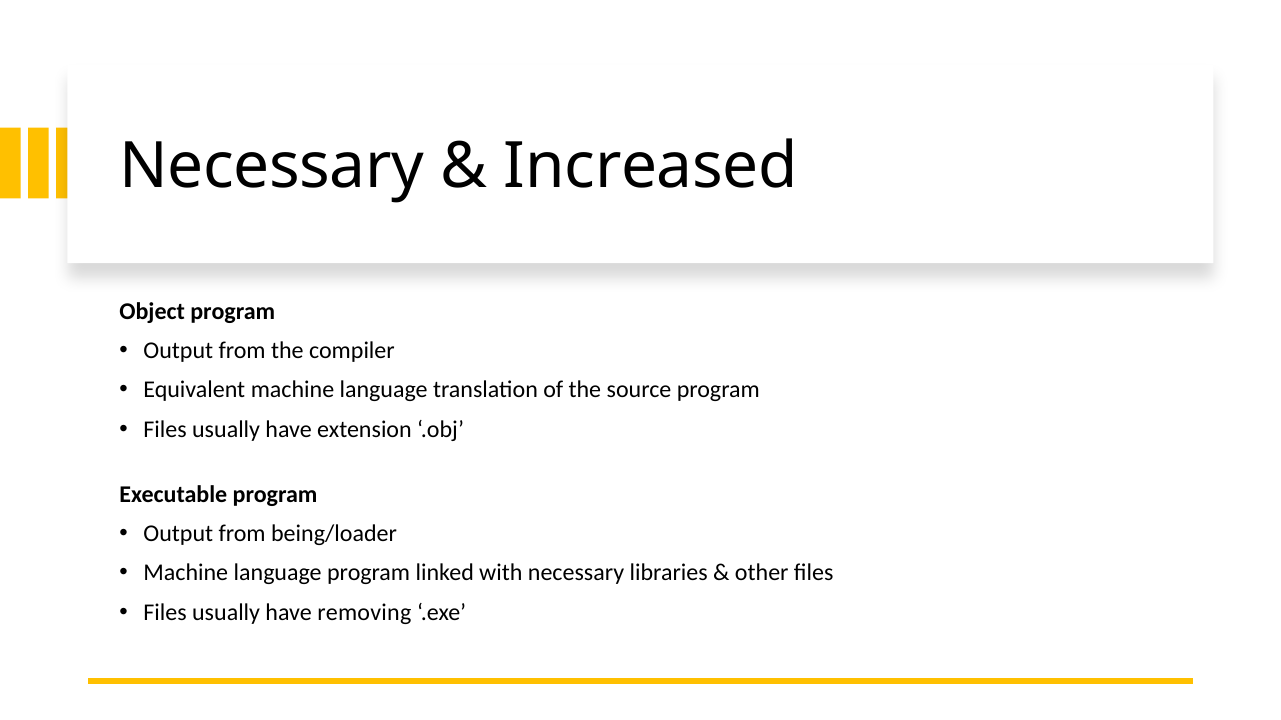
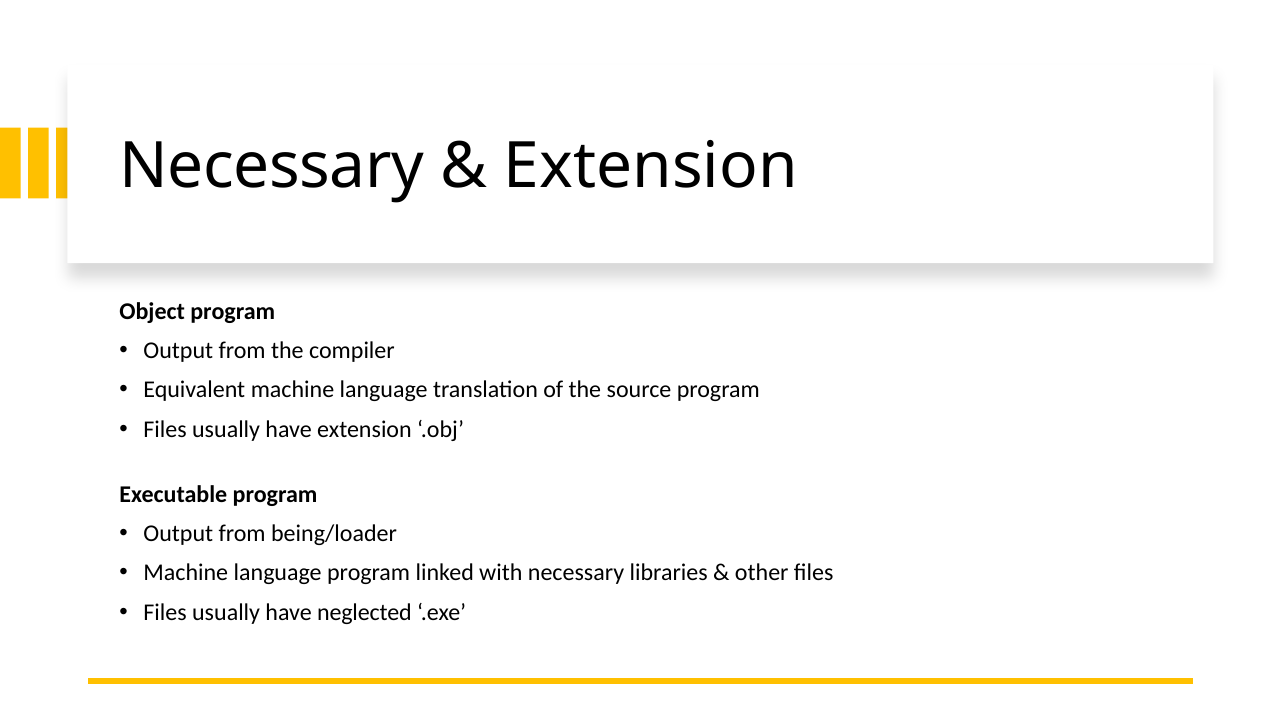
Increased: Increased -> Extension (651, 166)
removing: removing -> neglected (364, 613)
